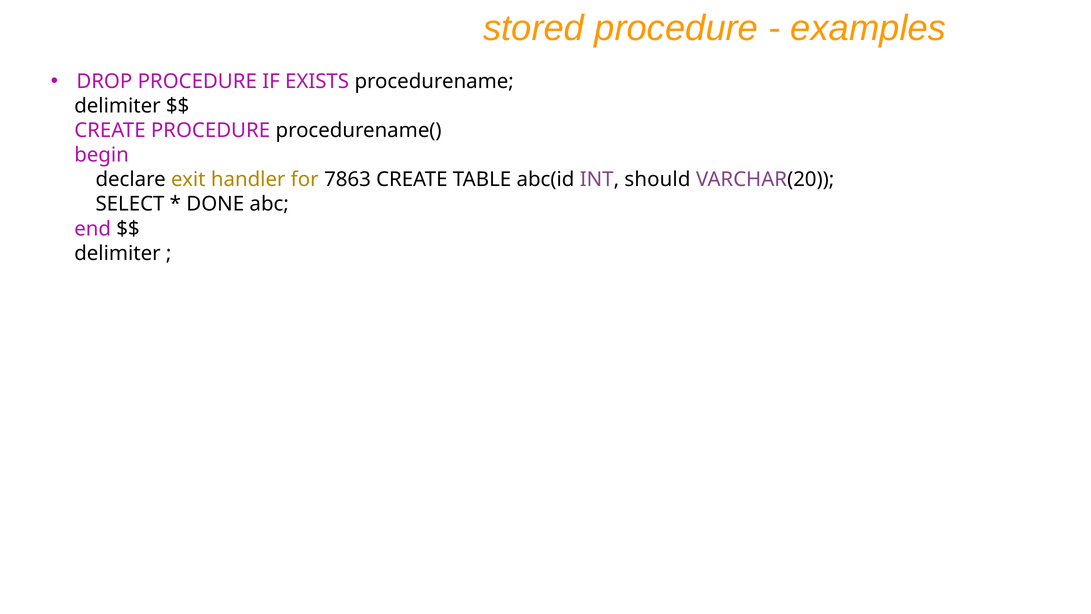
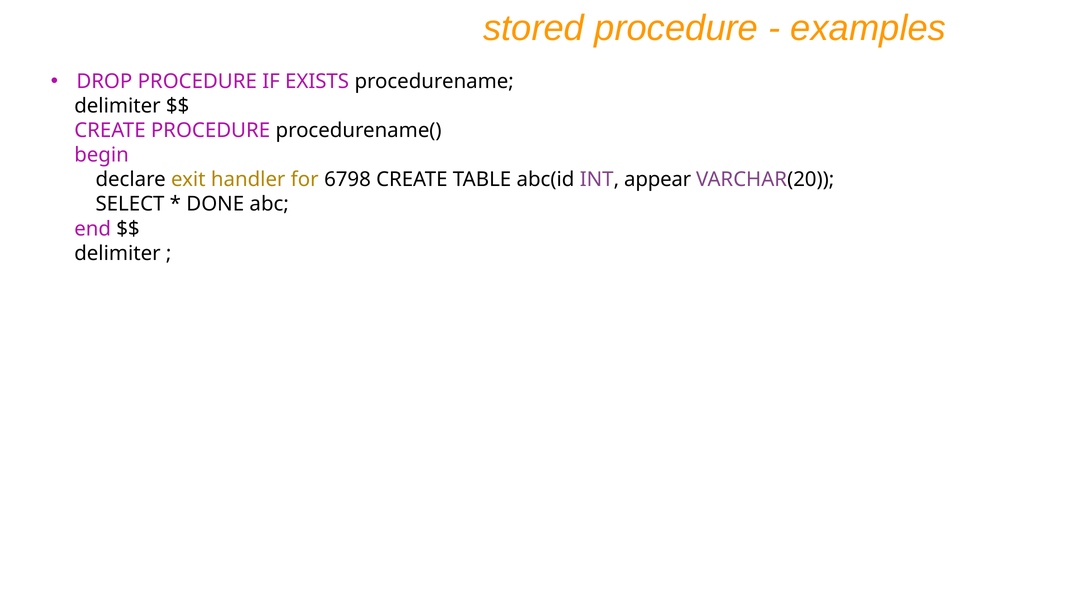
7863: 7863 -> 6798 (348, 180)
should: should -> appear (658, 180)
